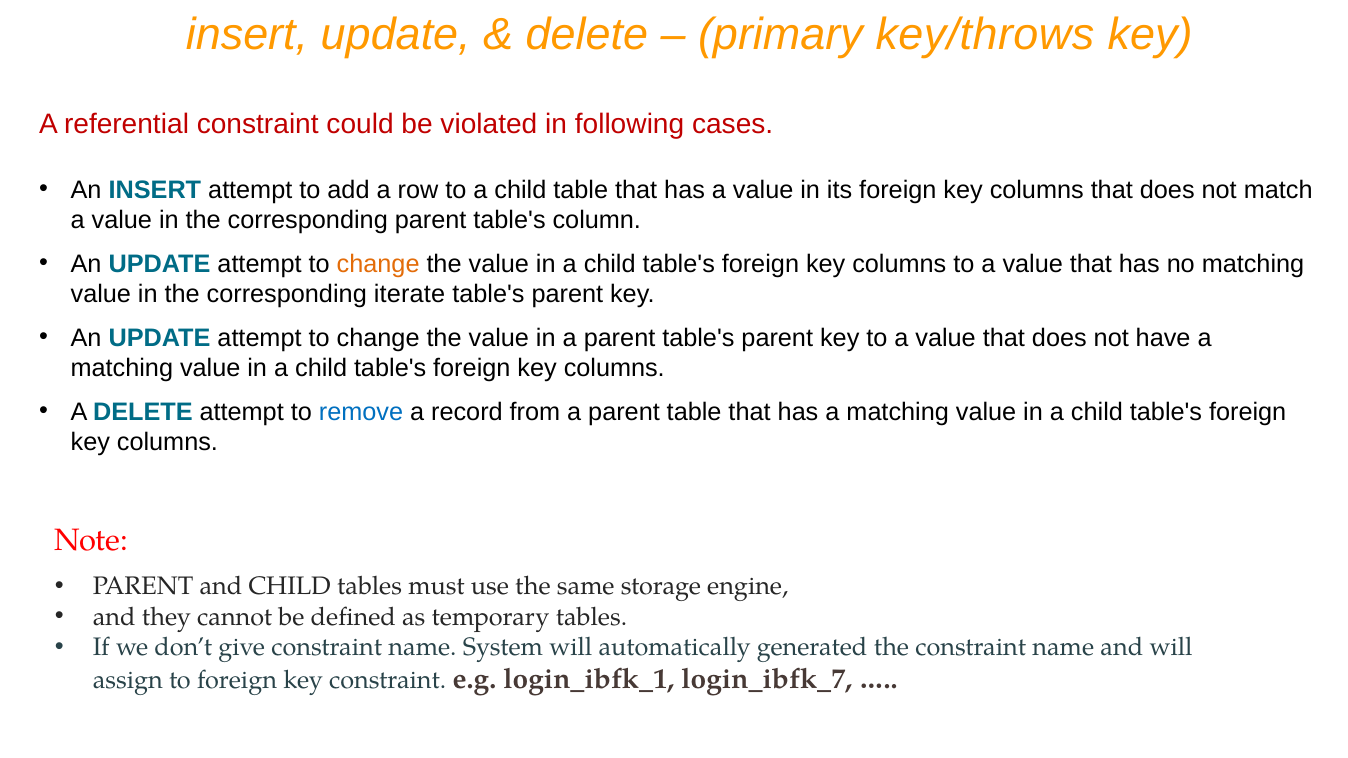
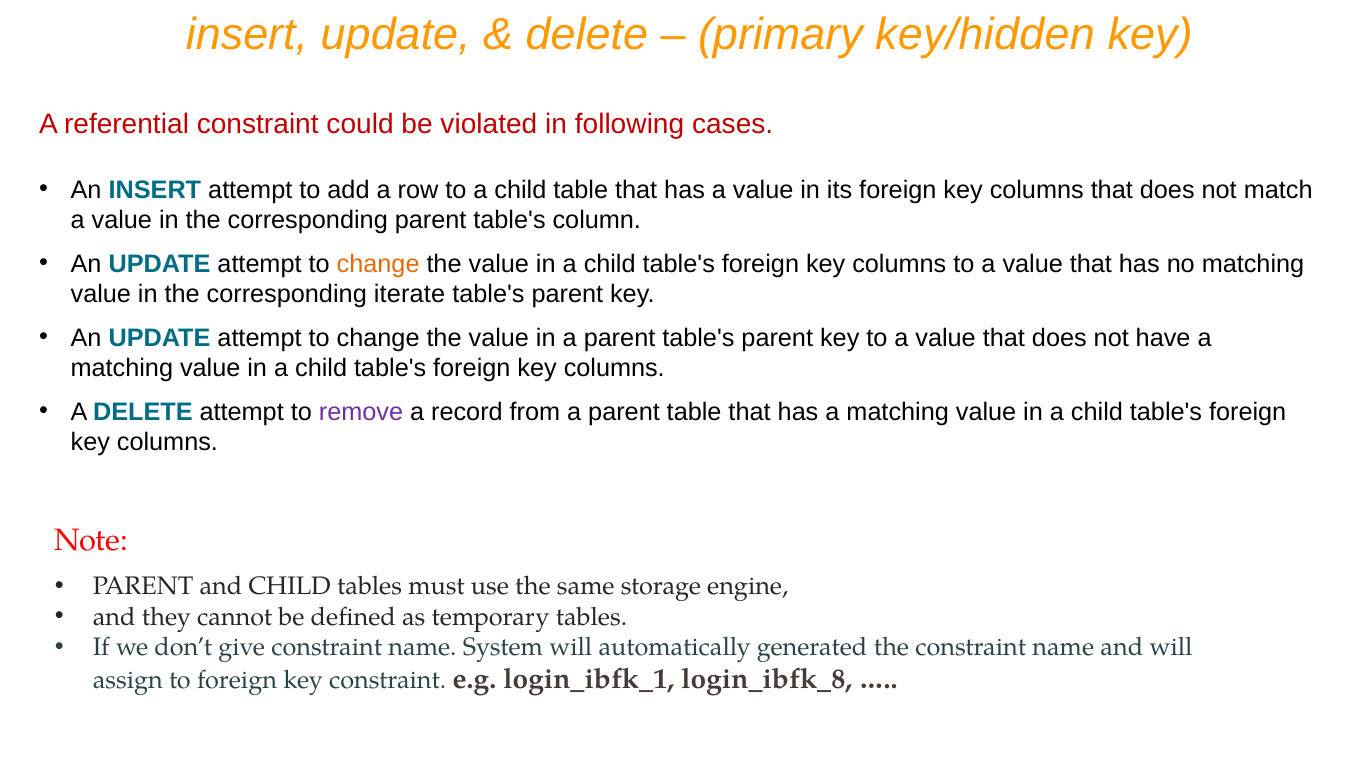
key/throws: key/throws -> key/hidden (985, 35)
remove colour: blue -> purple (361, 412)
login_ibfk_7: login_ibfk_7 -> login_ibfk_8 (767, 680)
